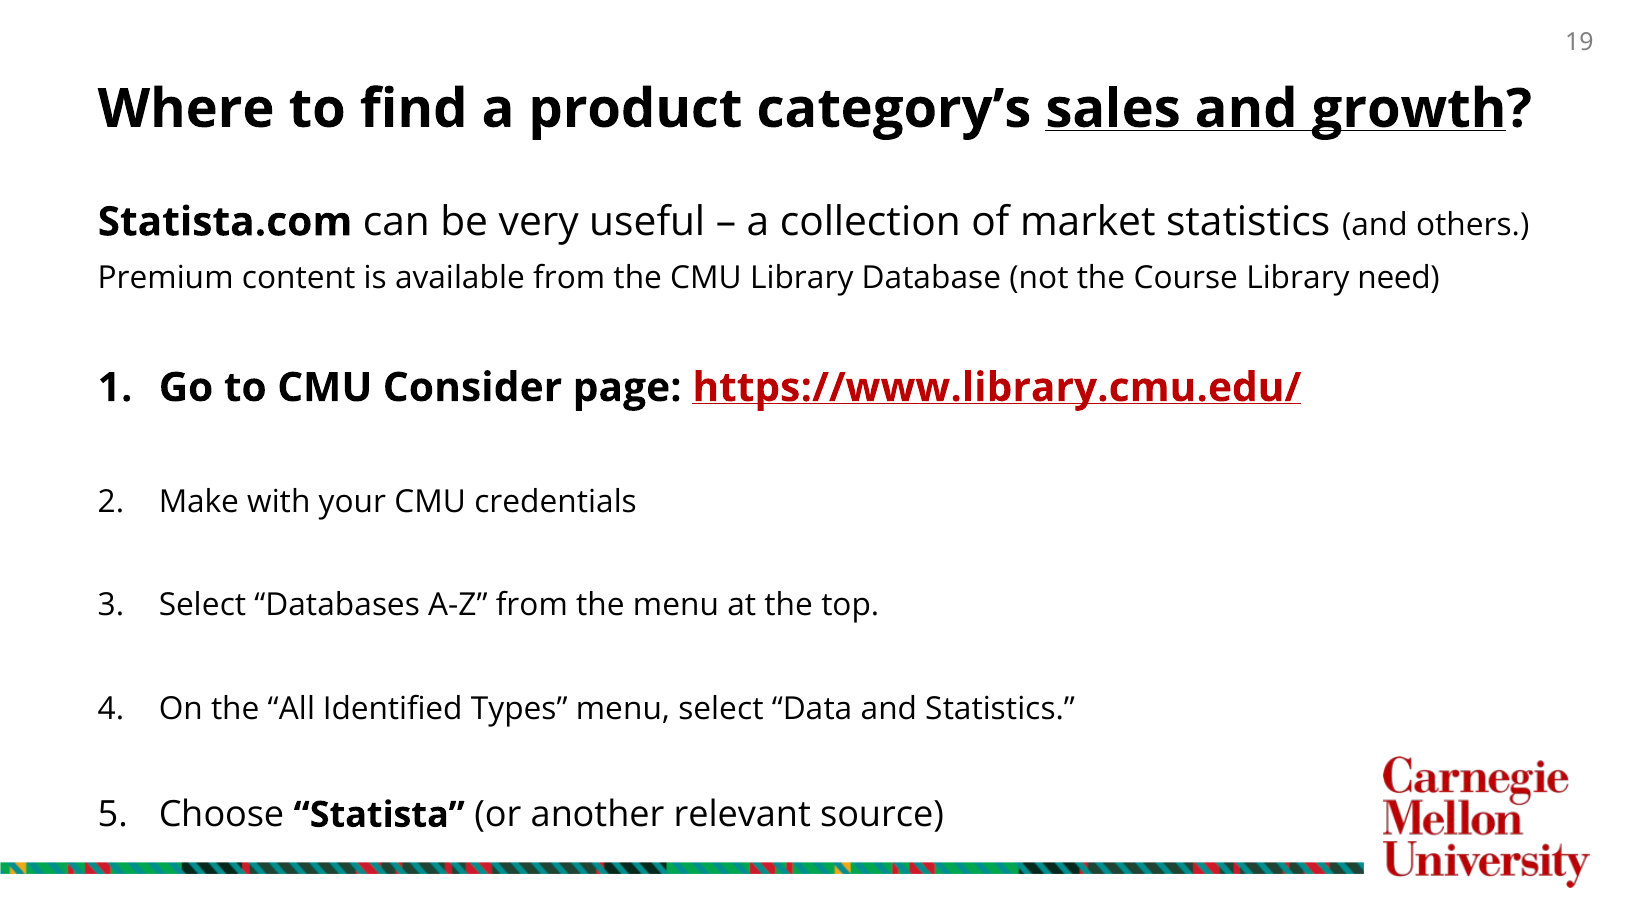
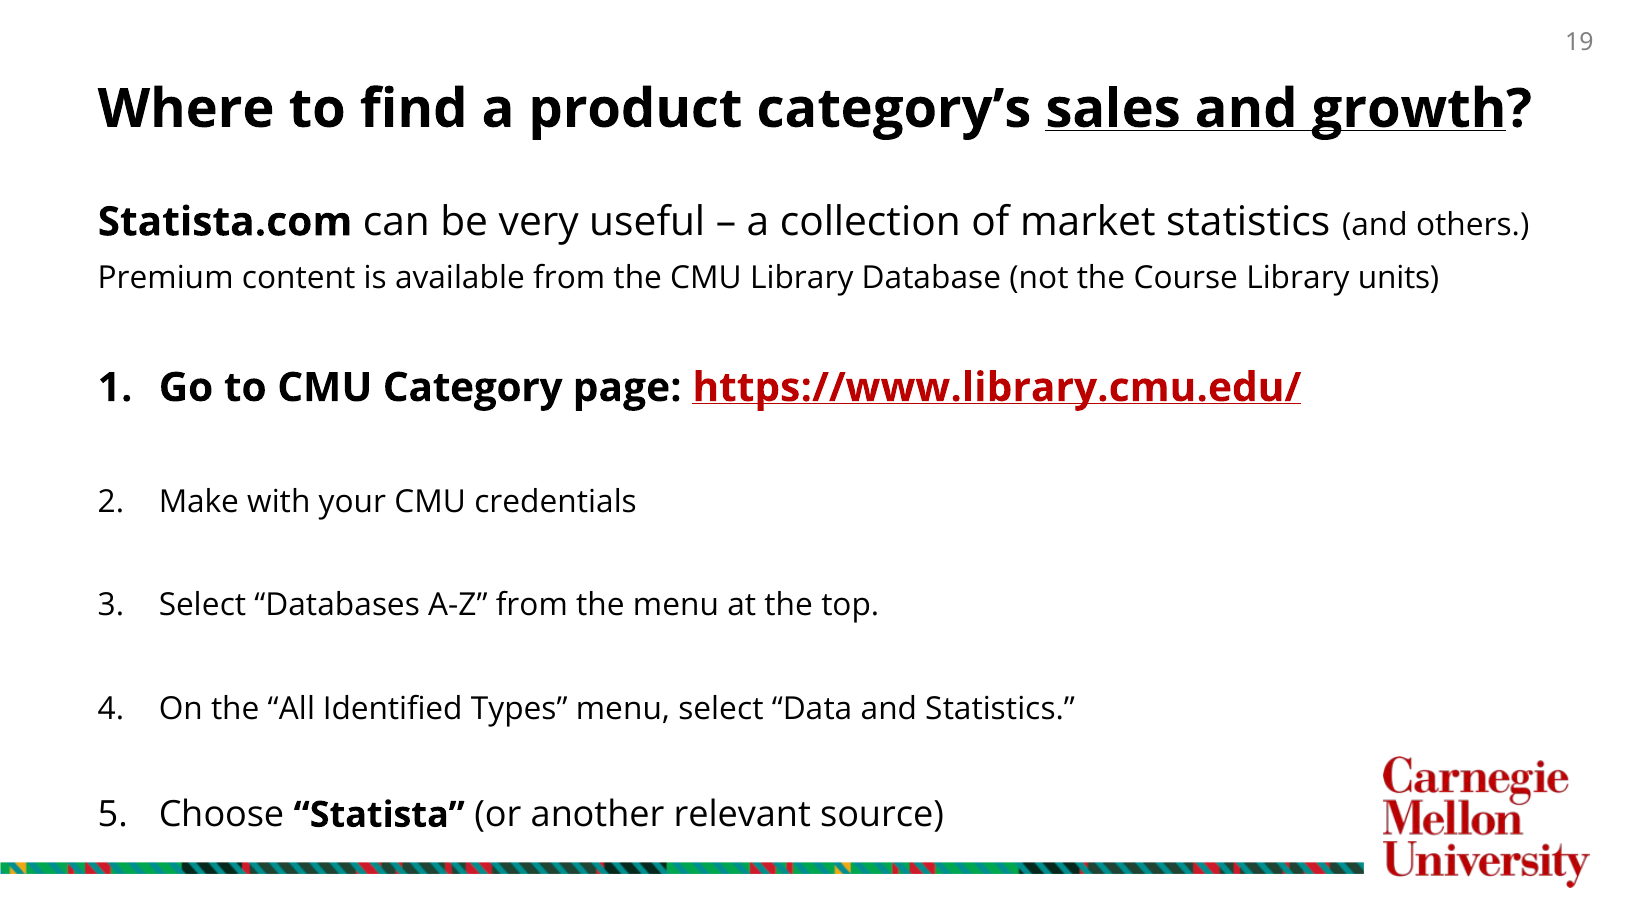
need: need -> units (1399, 278)
Consider: Consider -> Category (473, 388)
